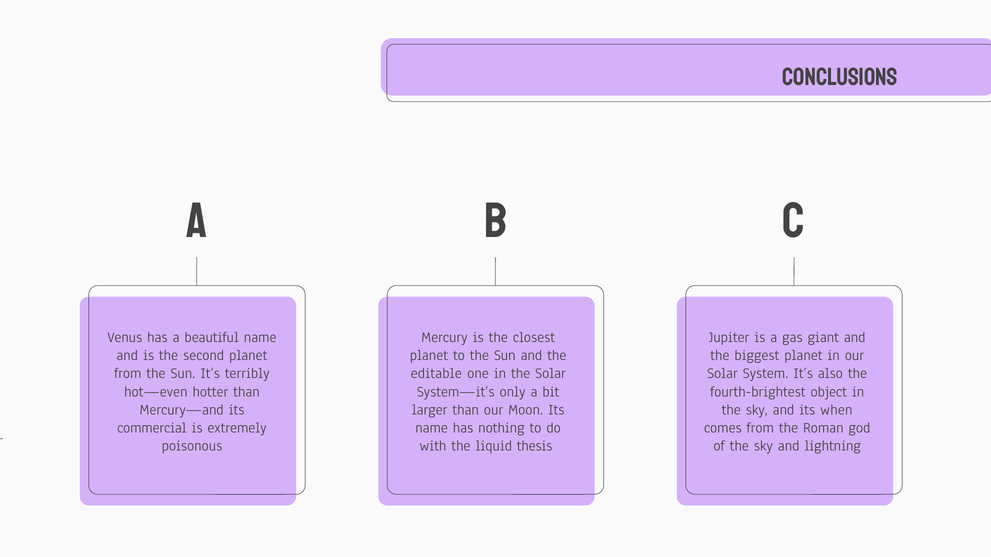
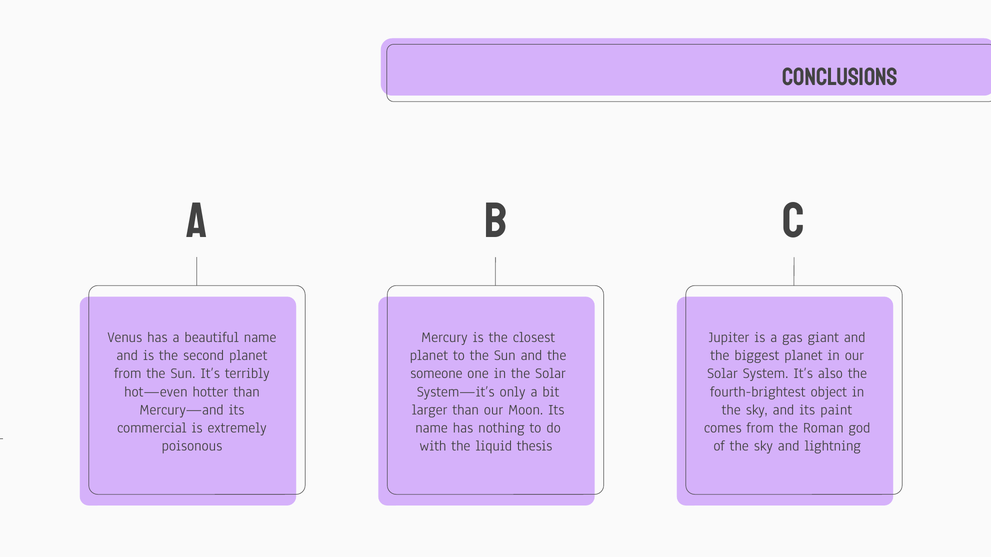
editable: editable -> someone (436, 374)
when: when -> paint (836, 410)
